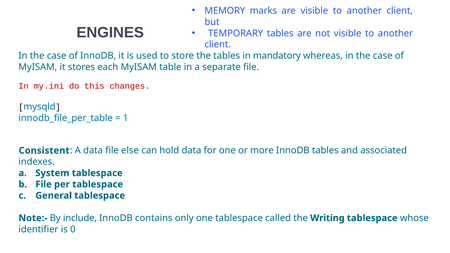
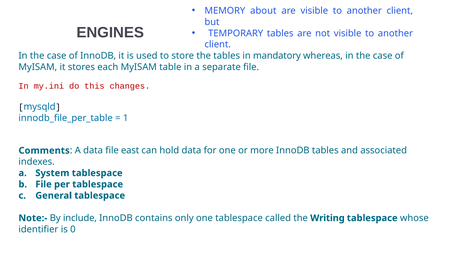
marks: marks -> about (263, 11)
Consistent: Consistent -> Comments (44, 151)
else: else -> east (130, 151)
